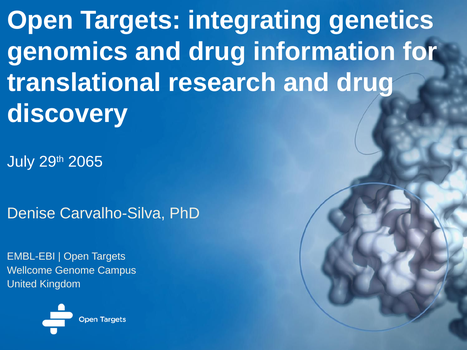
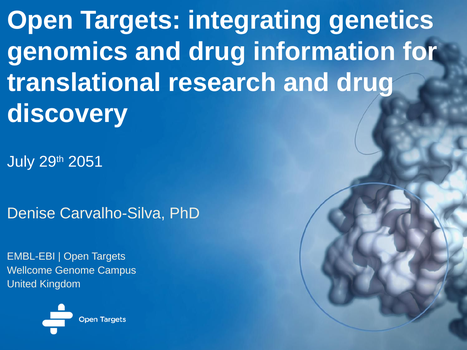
2065: 2065 -> 2051 (85, 162)
